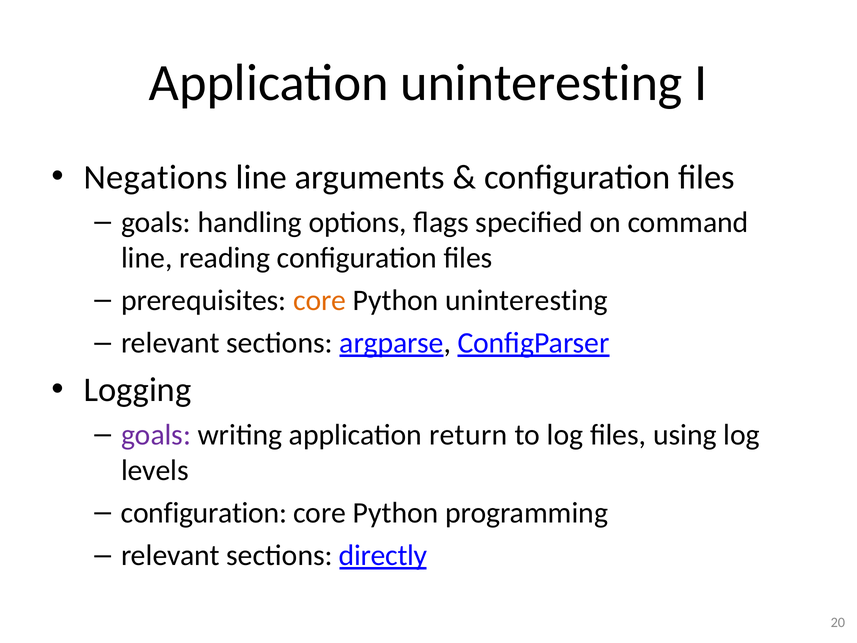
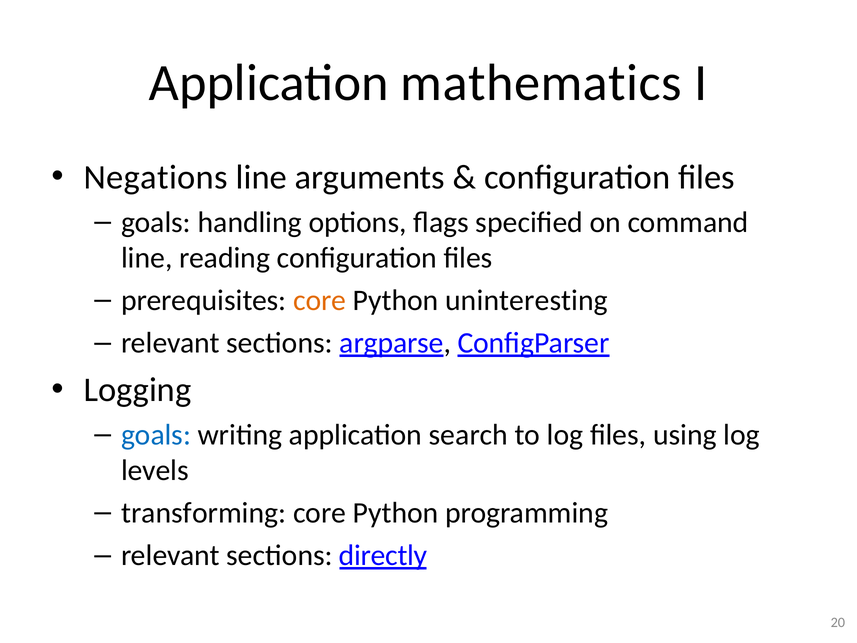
Application uninteresting: uninteresting -> mathematics (541, 83)
goals colour: purple -> blue (156, 435)
return: return -> search (468, 435)
configuration: configuration -> transforming (204, 513)
